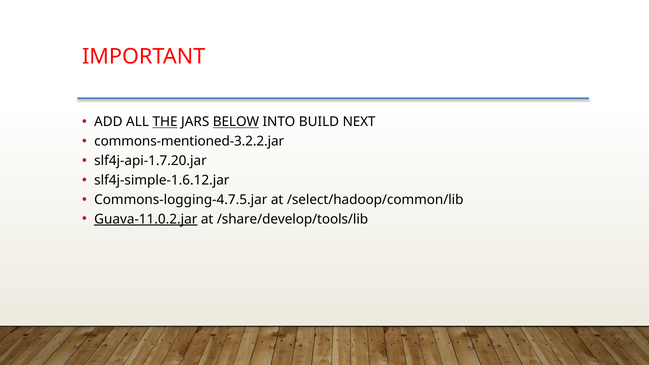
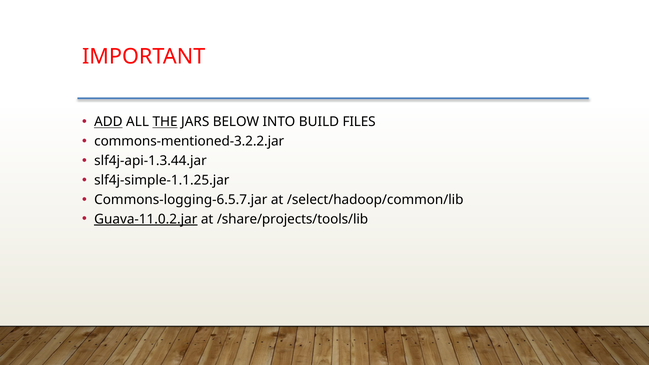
ADD underline: none -> present (108, 122)
BELOW underline: present -> none (236, 122)
NEXT: NEXT -> FILES (359, 122)
slf4j-api-1.7.20.jar: slf4j-api-1.7.20.jar -> slf4j-api-1.3.44.jar (150, 161)
slf4j-simple-1.6.12.jar: slf4j-simple-1.6.12.jar -> slf4j-simple-1.1.25.jar (162, 180)
Commons-logging-4.7.5.jar: Commons-logging-4.7.5.jar -> Commons-logging-6.5.7.jar (181, 200)
/share/develop/tools/lib: /share/develop/tools/lib -> /share/projects/tools/lib (293, 219)
